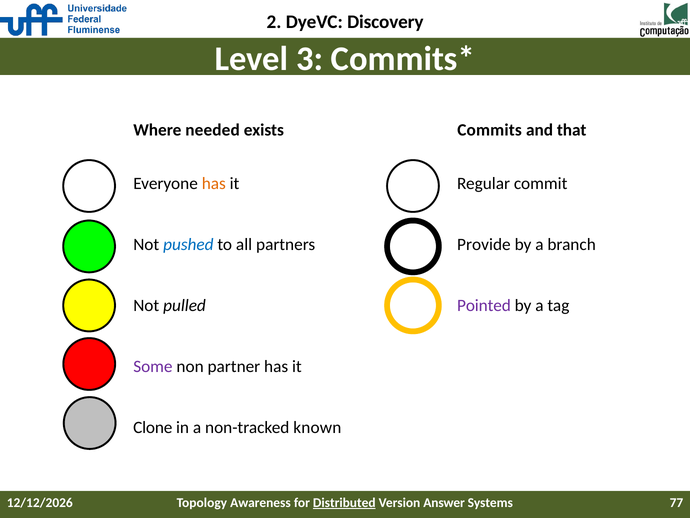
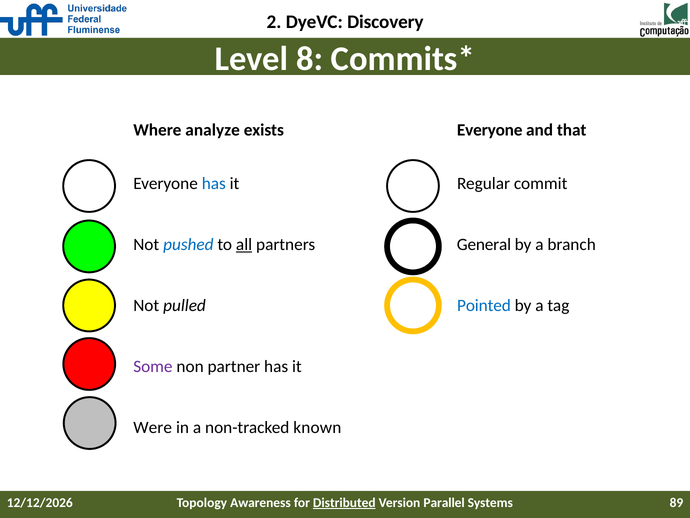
3: 3 -> 8 (310, 59)
needed: needed -> analyze (213, 130)
exists Commits: Commits -> Everyone (490, 130)
has colour: orange -> blue (214, 183)
all underline: none -> present (244, 244)
Provide: Provide -> General (484, 244)
Pointed colour: purple -> blue (484, 305)
Clone: Clone -> Were (153, 427)
Answer: Answer -> Parallel (444, 502)
77: 77 -> 89 (676, 502)
